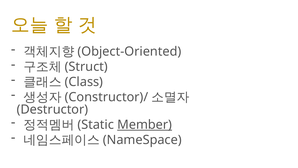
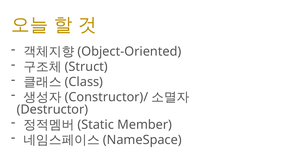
Member underline: present -> none (145, 124)
